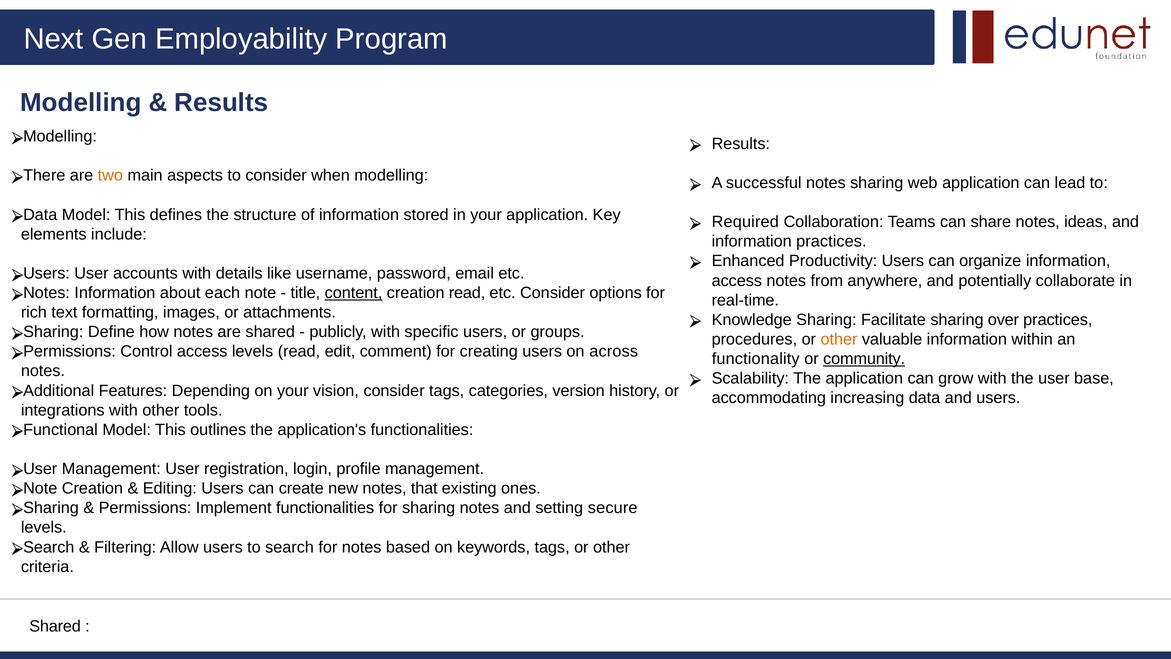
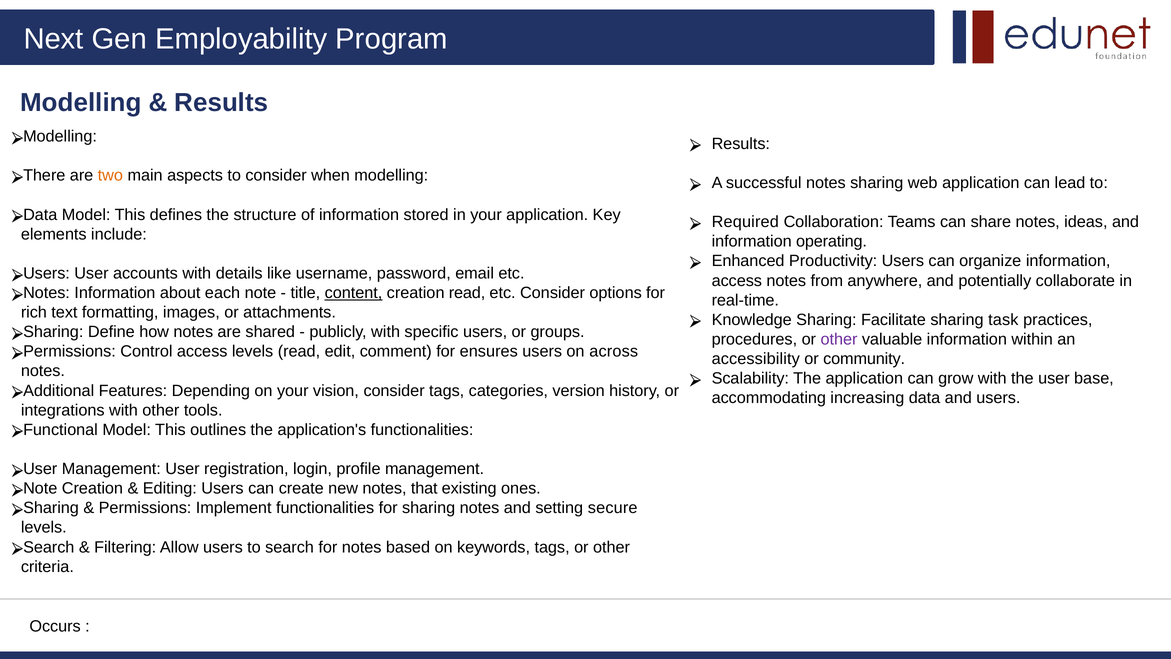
information practices: practices -> operating (831, 241)
over: over -> task (1003, 320)
other colour: orange -> purple (839, 339)
creating: creating -> ensures (489, 351)
functionality: functionality -> accessibility (756, 359)
community underline: present -> none (864, 359)
Shared: Shared -> Occurs (55, 626)
